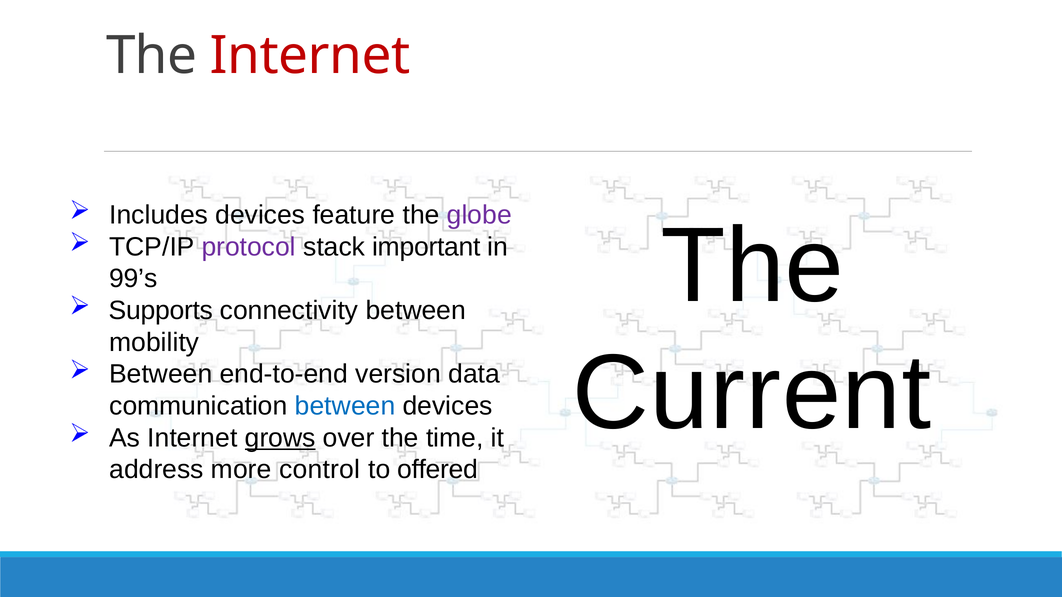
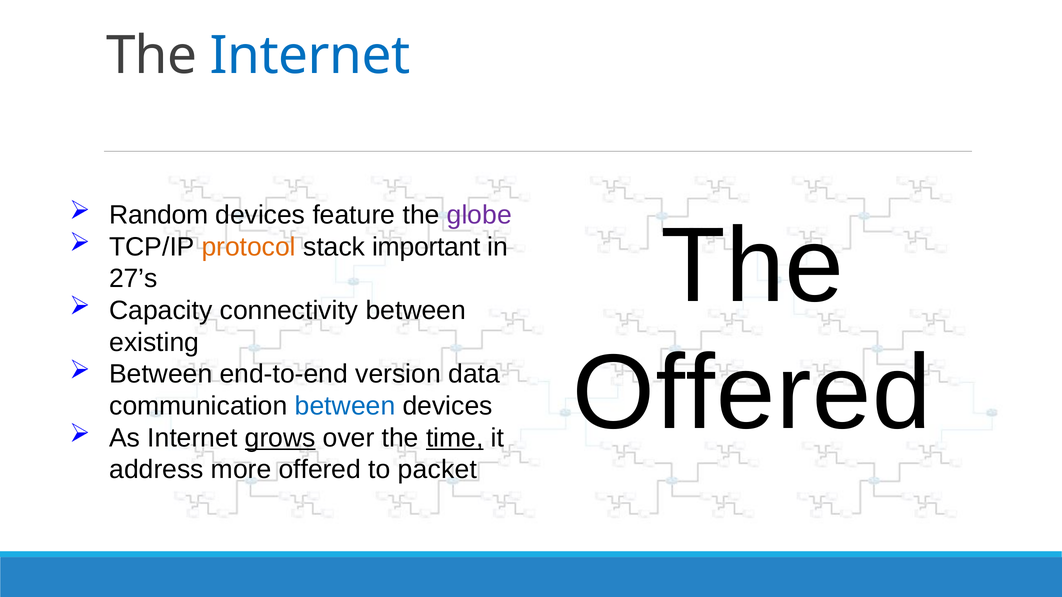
Internet colour: red -> blue (310, 56)
Includes: Includes -> Random (159, 215)
protocol colour: purple -> orange (249, 247)
99’s: 99’s -> 27’s (133, 279)
Supports: Supports -> Capacity (161, 311)
mobility: mobility -> existing (154, 343)
Current: Current -> Offered (752, 394)
time underline: none -> present (455, 438)
more control: control -> offered (320, 470)
offered: offered -> packet (437, 470)
